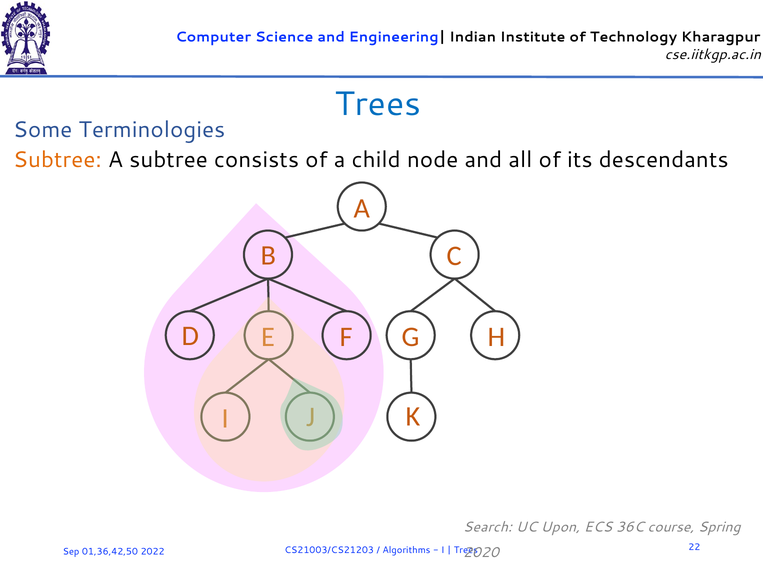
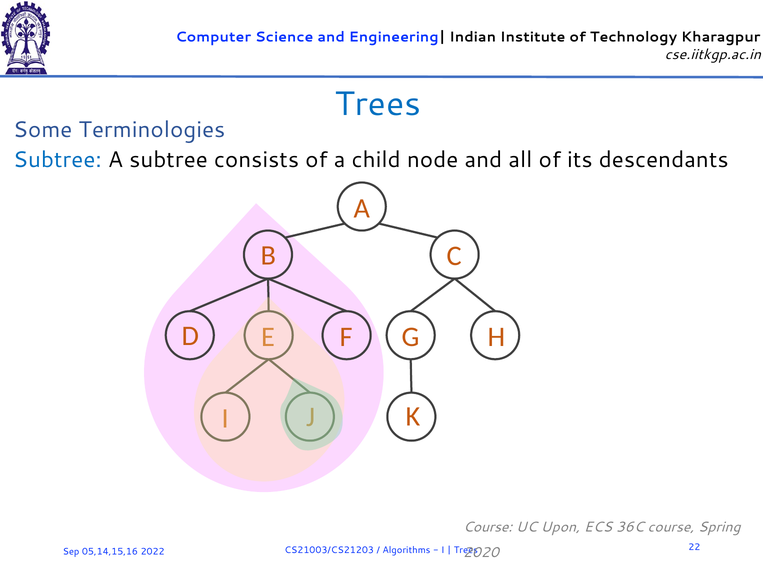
Subtree colour: orange -> blue (57, 160)
Search: Search -> Course (488, 527)
01,36,42,50: 01,36,42,50 -> 05,14,15,16 (110, 552)
